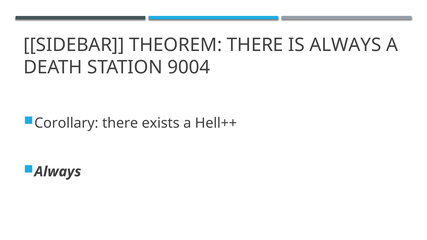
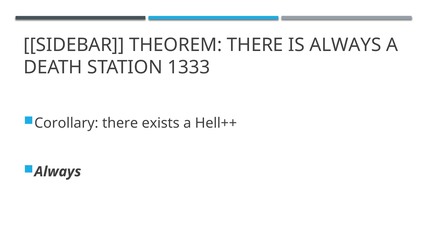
9004: 9004 -> 1333 (189, 68)
